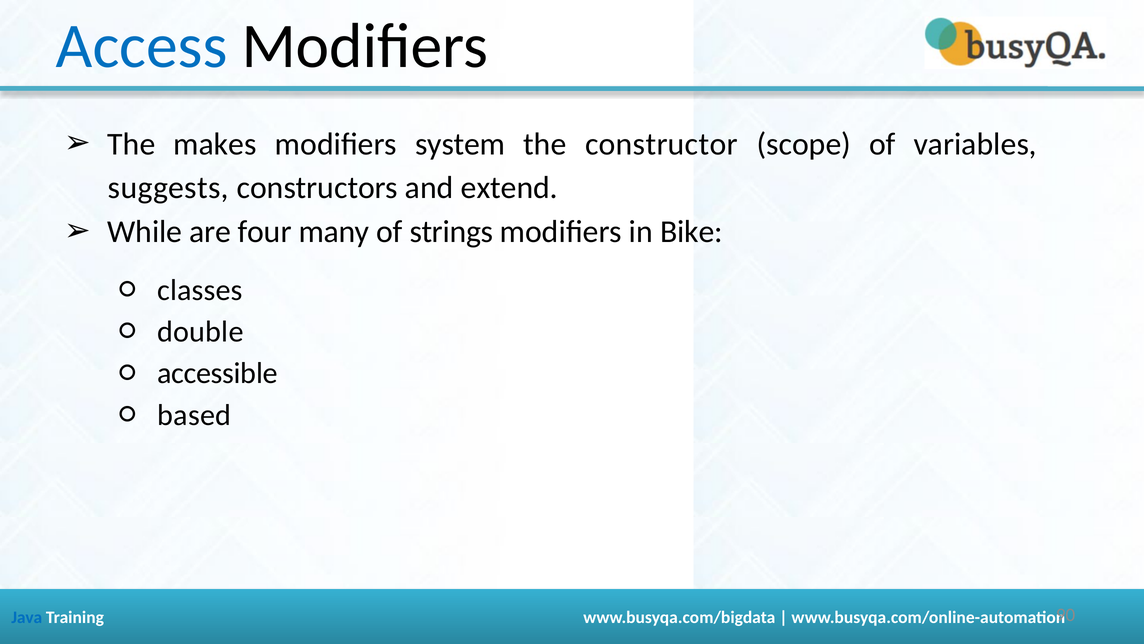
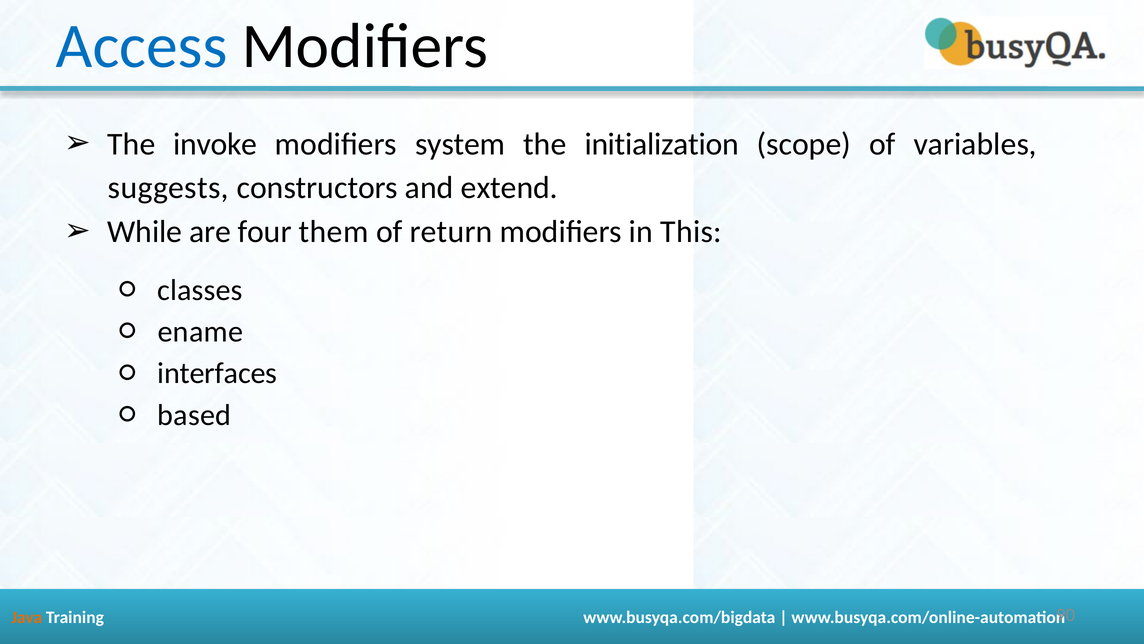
makes: makes -> invoke (215, 144)
constructor: constructor -> initialization (662, 144)
many: many -> them (334, 232)
strings: strings -> return (451, 232)
Bike: Bike -> This (691, 232)
double: double -> ename (200, 332)
accessible: accessible -> interfaces (217, 373)
Java colour: blue -> orange (27, 617)
